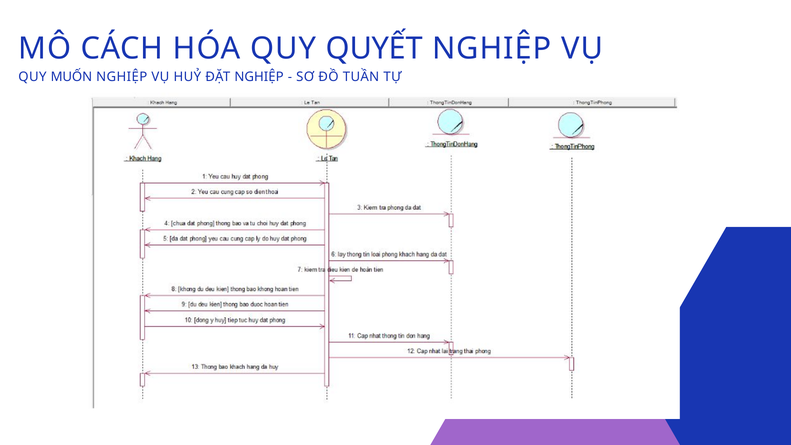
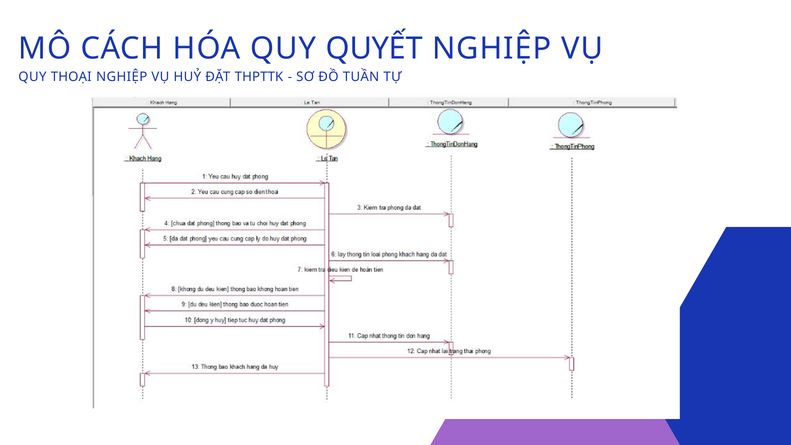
MUỐN: MUỐN -> THOẠI (71, 77)
ĐẶT NGHIỆP: NGHIỆP -> THPTTK (259, 77)
